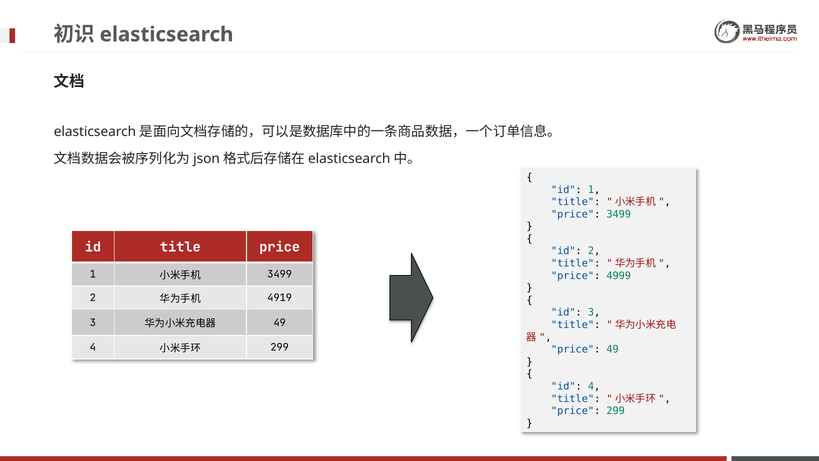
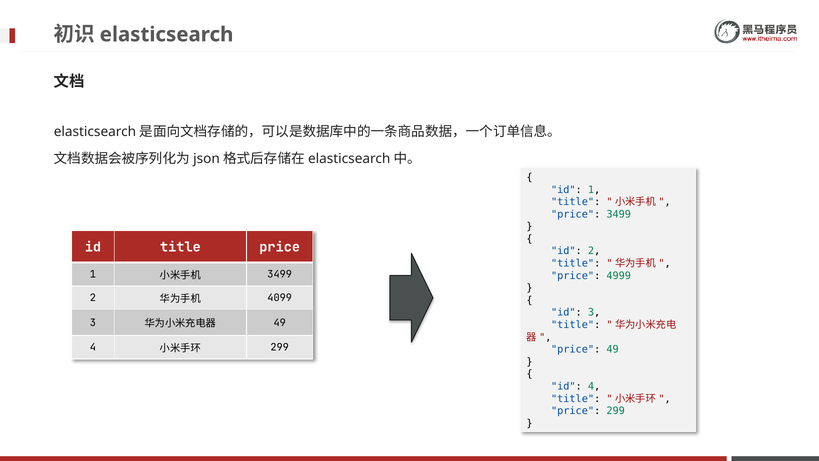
4919: 4919 -> 4099 (280, 298)
